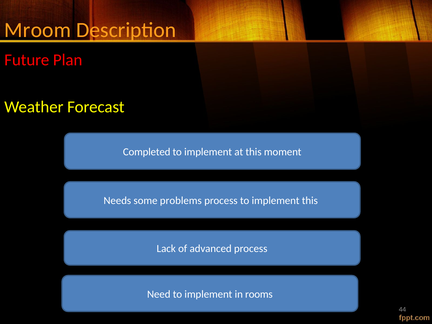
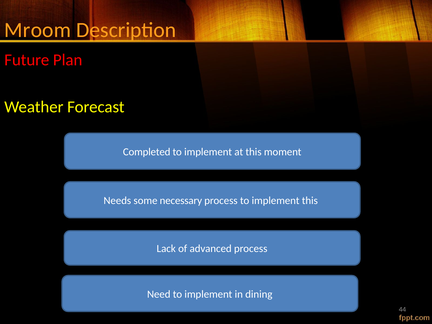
problems: problems -> necessary (181, 200)
rooms: rooms -> dining (259, 294)
